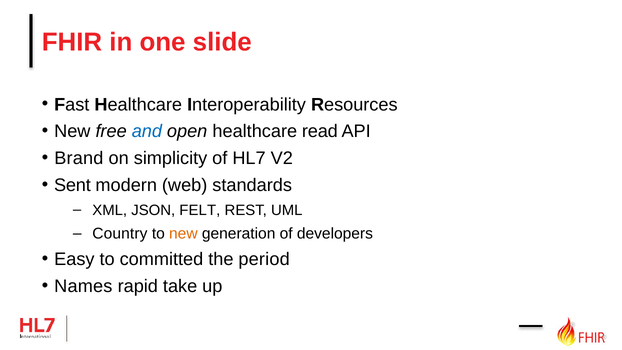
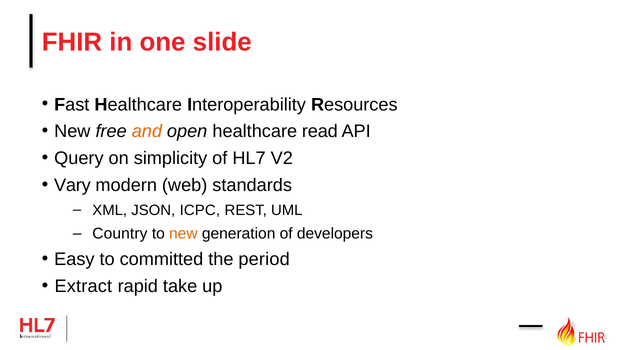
and colour: blue -> orange (147, 131)
Brand: Brand -> Query (79, 158)
Sent: Sent -> Vary (72, 185)
FELT: FELT -> ICPC (200, 210)
Names: Names -> Extract (83, 286)
